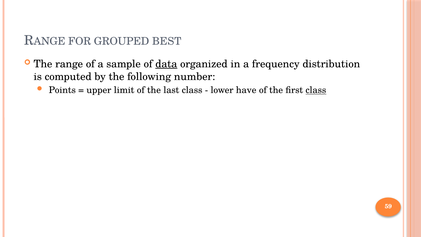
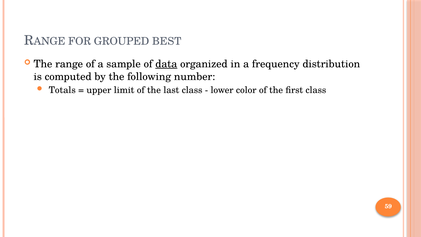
Points: Points -> Totals (62, 90)
have: have -> color (246, 90)
class underline: present -> none (316, 90)
